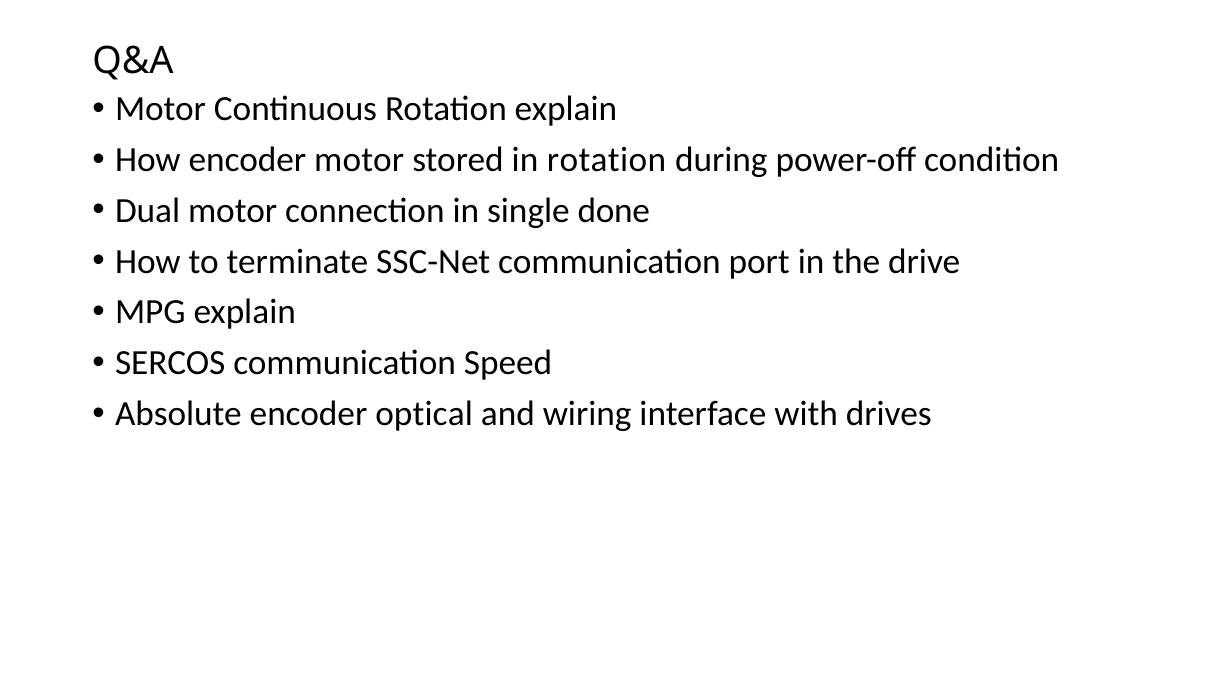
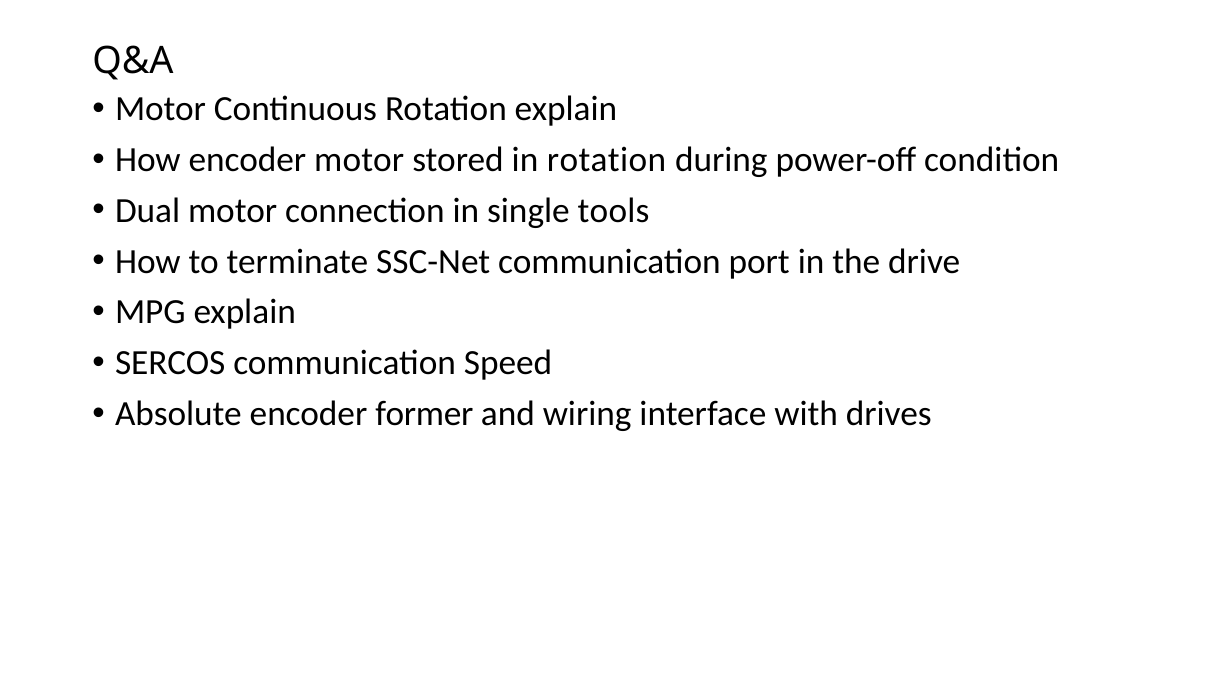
done: done -> tools (614, 211)
optical: optical -> former (424, 414)
